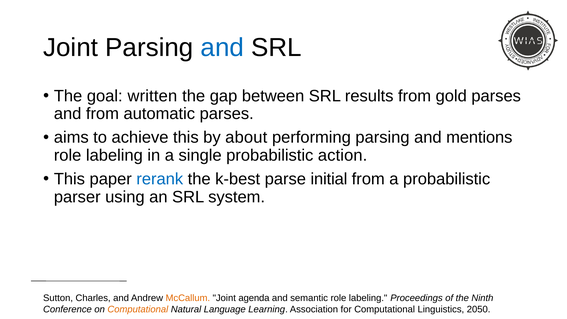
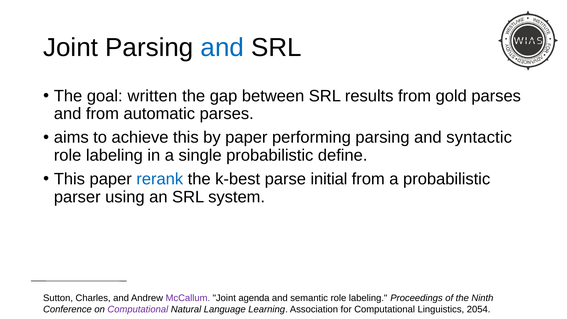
by about: about -> paper (246, 138)
mentions: mentions -> syntactic (479, 138)
action: action -> define (343, 155)
McCallum colour: orange -> purple (188, 298)
Computational colour: orange -> purple (138, 309)
2050: 2050 -> 2054 (479, 309)
